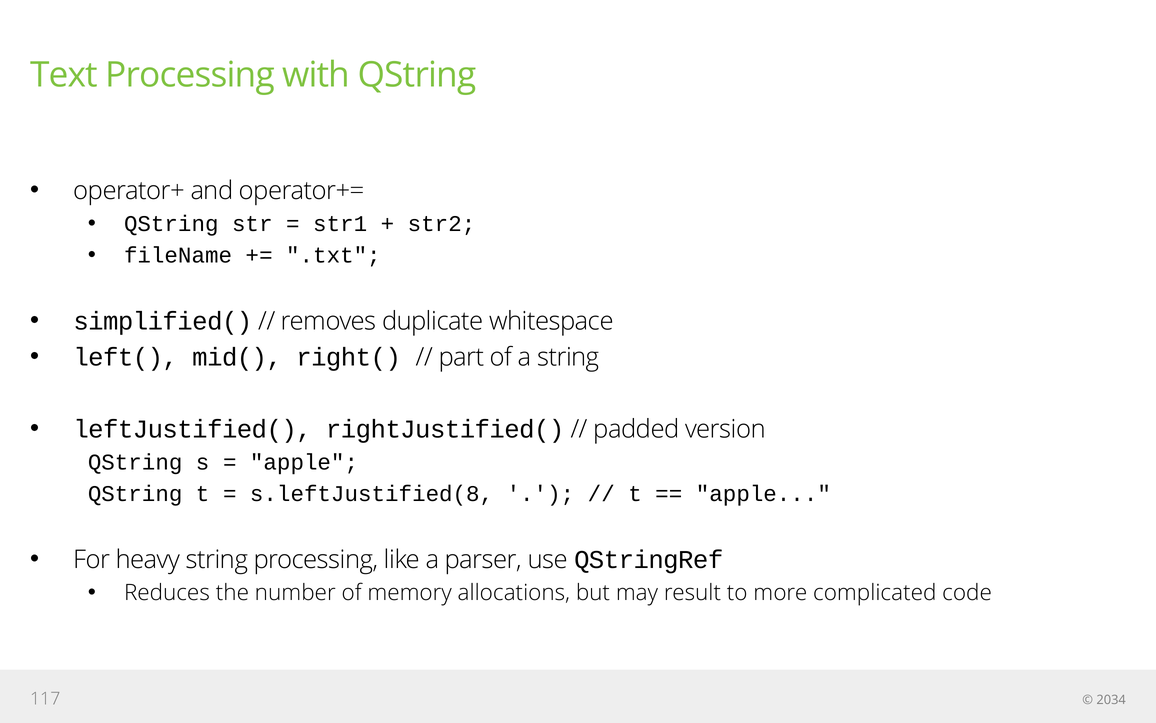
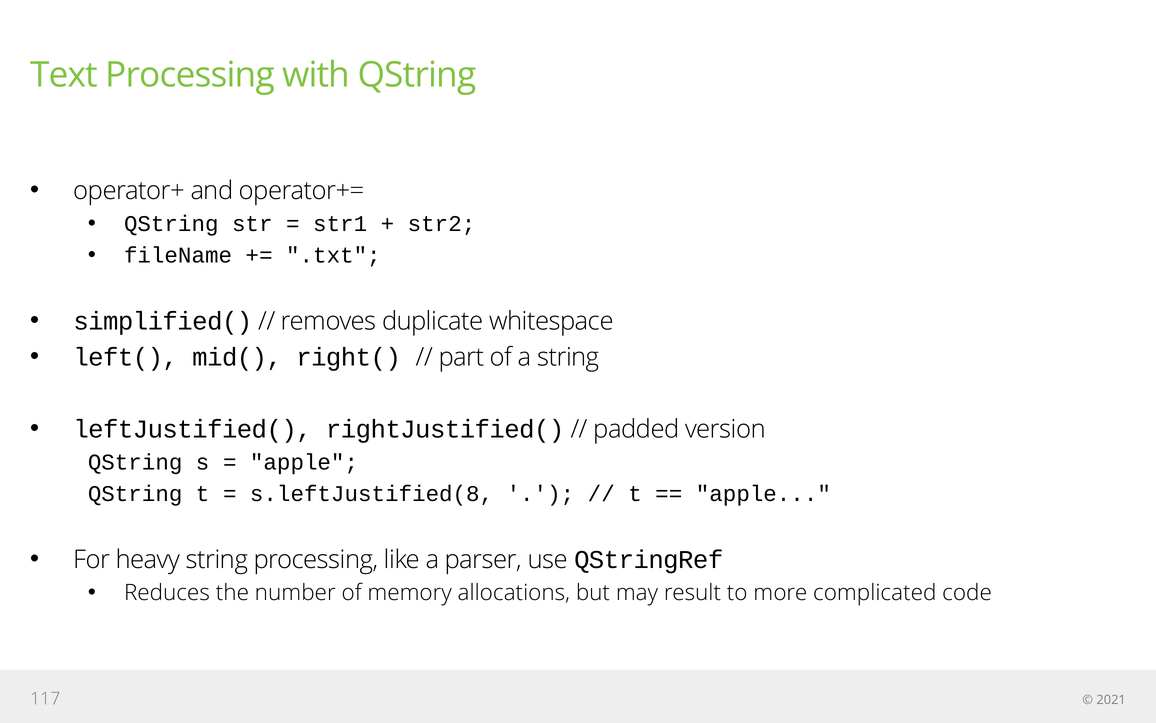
2034: 2034 -> 2021 (1111, 699)
